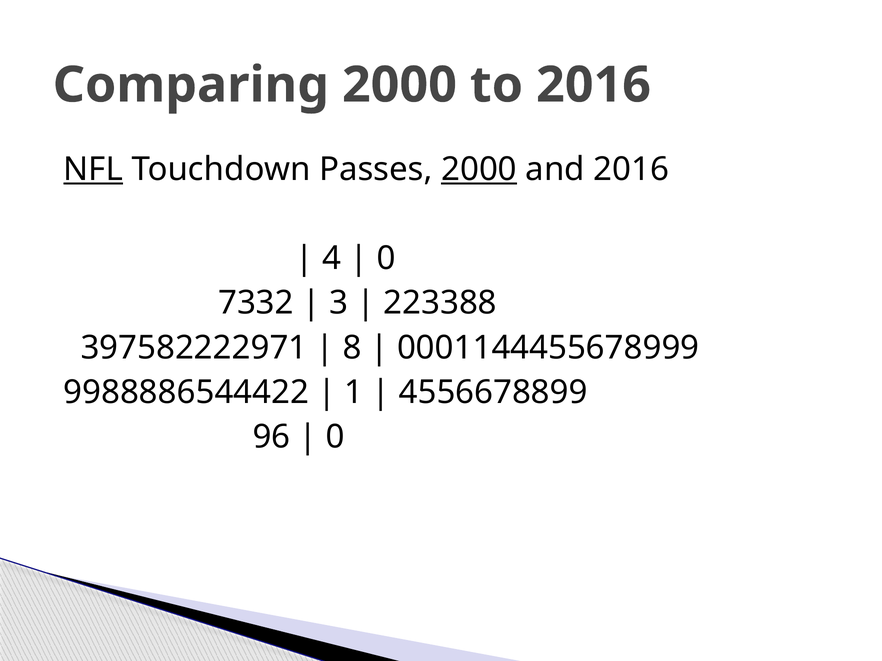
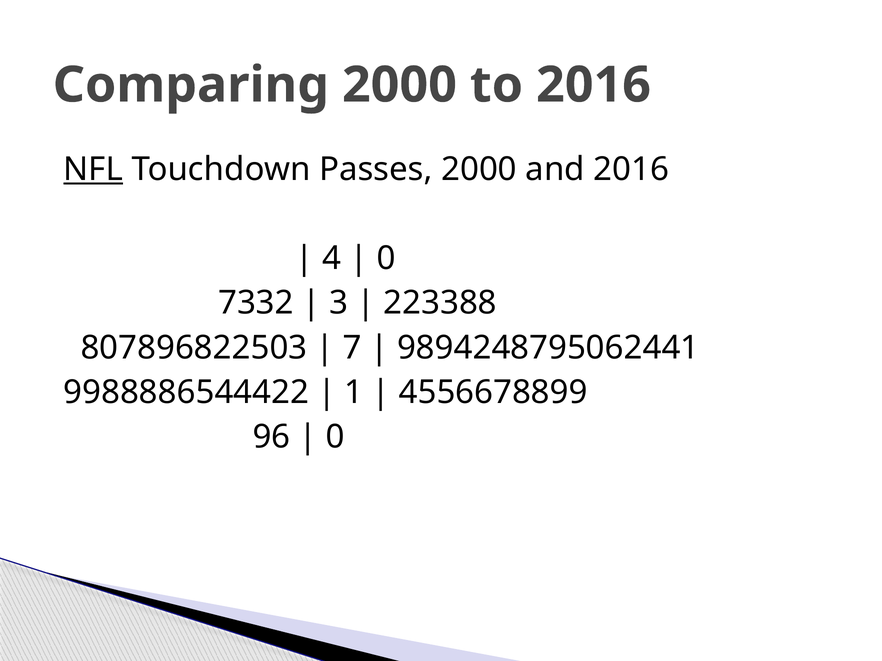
2000 underline: present -> none (479, 169)
397582222971: 397582222971 -> 807896822503 (194, 348)
8: 8 -> 7 (352, 348)
0001144455678999: 0001144455678999 -> 9894248795062441 (548, 348)
